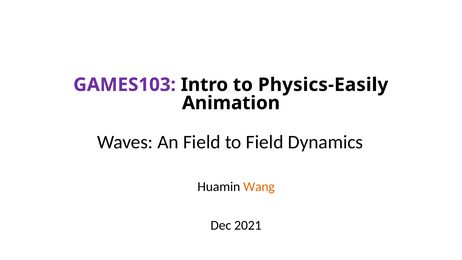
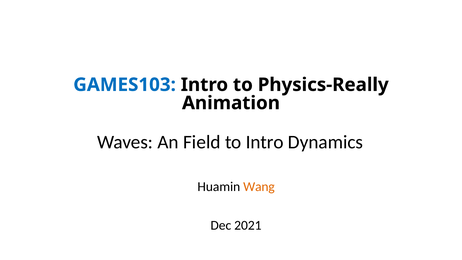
GAMES103 colour: purple -> blue (125, 85)
Physics-Easily: Physics-Easily -> Physics-Really (323, 85)
to Field: Field -> Intro (265, 142)
